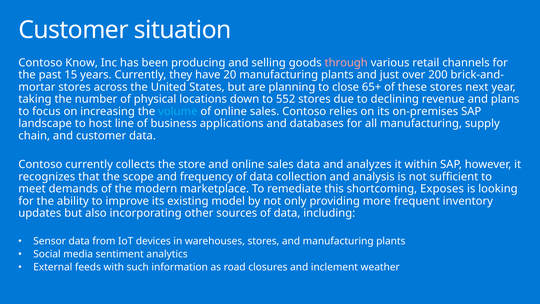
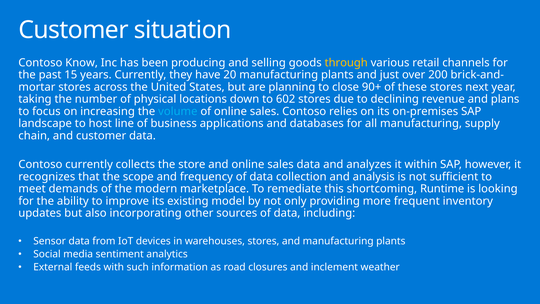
through colour: pink -> yellow (346, 63)
65+: 65+ -> 90+ (372, 87)
552: 552 -> 602 (286, 99)
Exposes: Exposes -> Runtime (442, 189)
